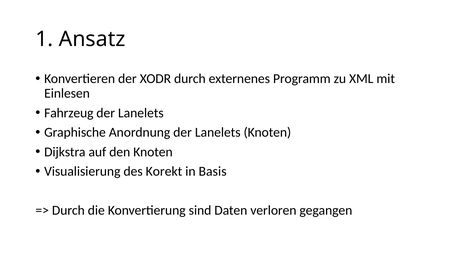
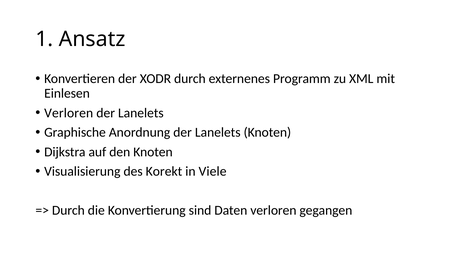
Fahrzeug: Fahrzeug -> Verloren (69, 113)
Basis: Basis -> Viele (213, 171)
